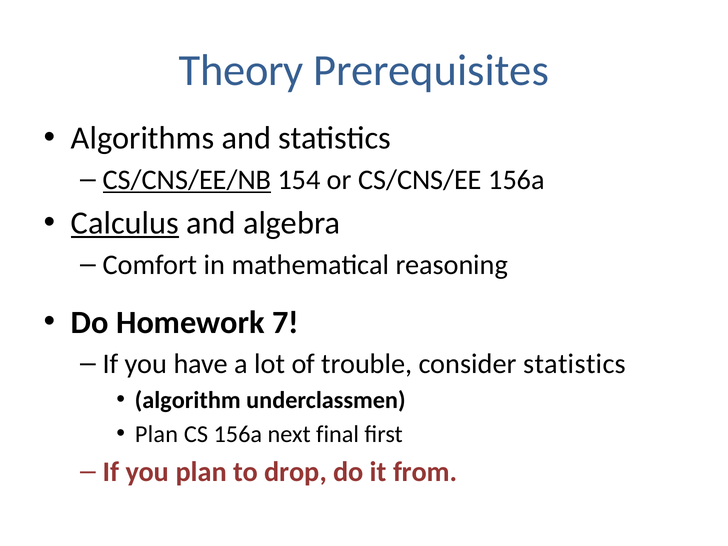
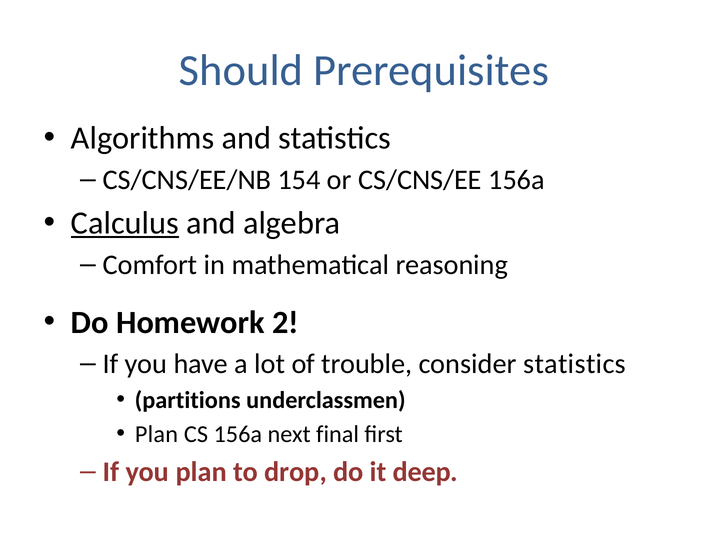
Theory: Theory -> Should (241, 70)
CS/CNS/EE/NB underline: present -> none (187, 180)
7: 7 -> 2 (286, 322)
algorithm: algorithm -> partitions (188, 400)
from: from -> deep (425, 472)
